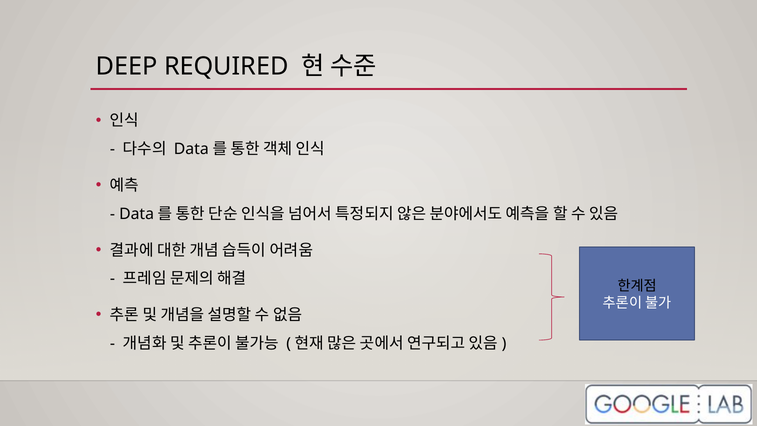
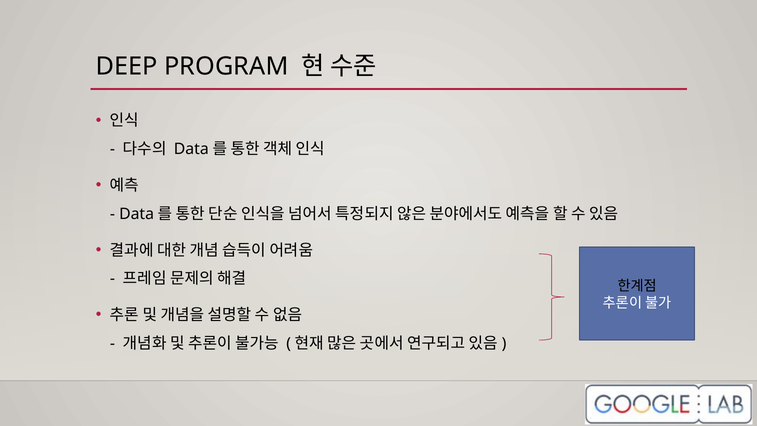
REQUIRED: REQUIRED -> PROGRAM (226, 66)
